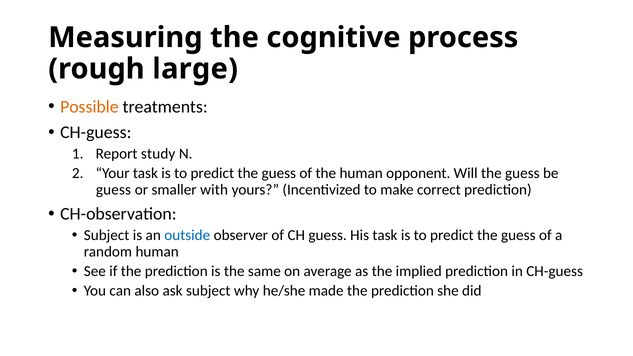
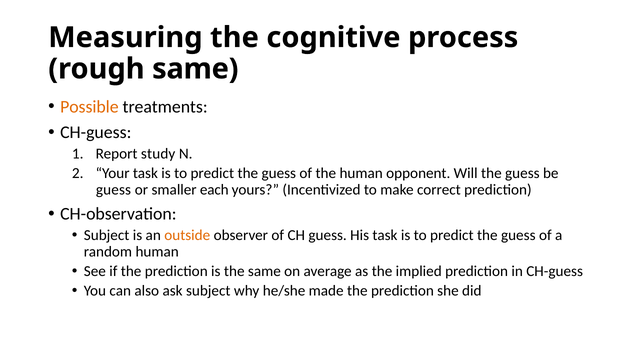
rough large: large -> same (195, 69)
with: with -> each (214, 190)
outside colour: blue -> orange (187, 235)
